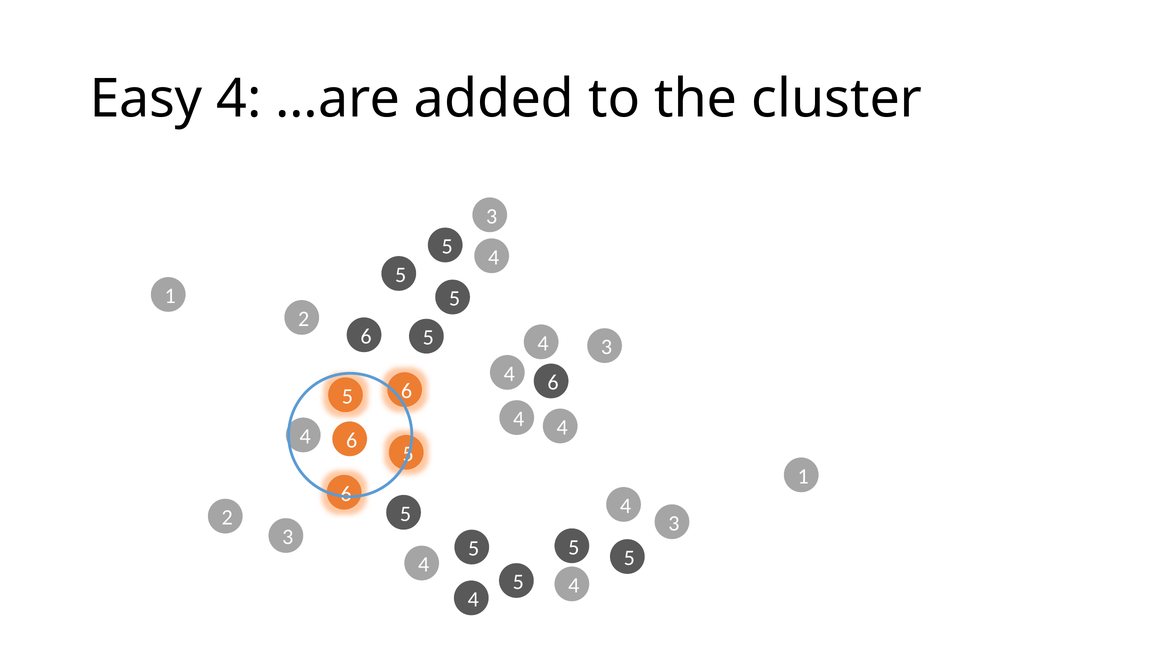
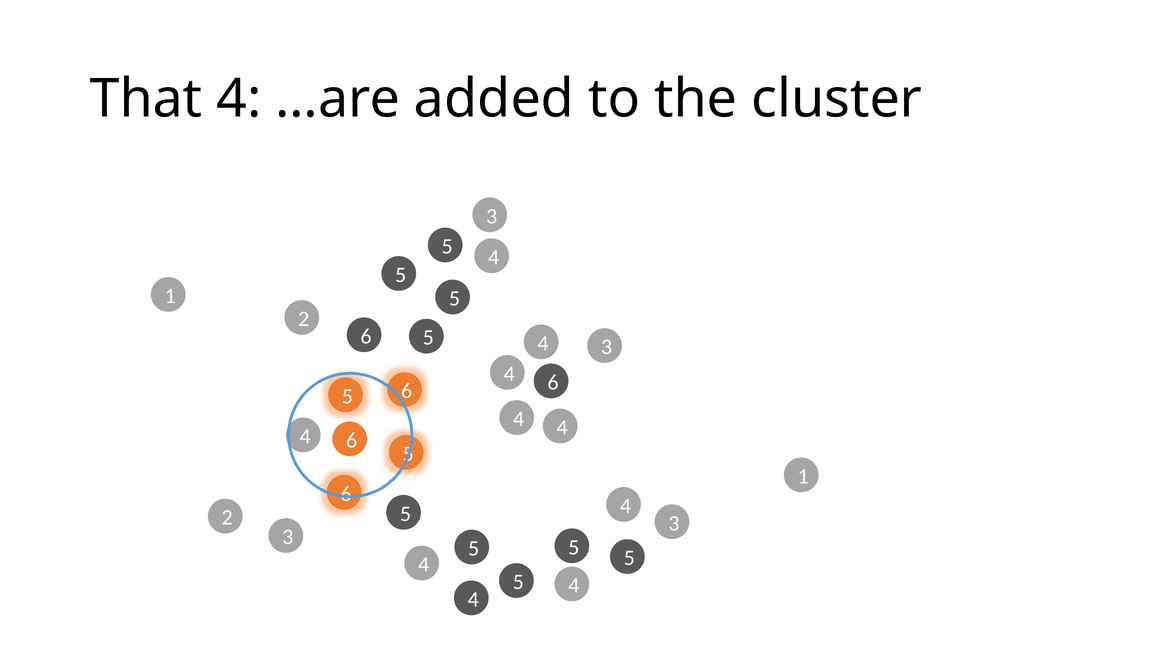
Easy: Easy -> That (146, 99)
